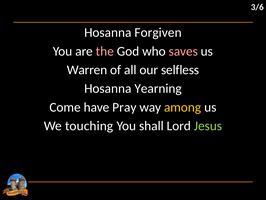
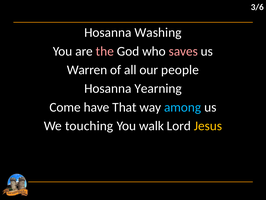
Forgiven: Forgiven -> Washing (158, 32)
selfless: selfless -> people (180, 70)
Pray: Pray -> That (124, 107)
among colour: yellow -> light blue (183, 107)
shall: shall -> walk (151, 126)
Jesus colour: light green -> yellow (208, 126)
